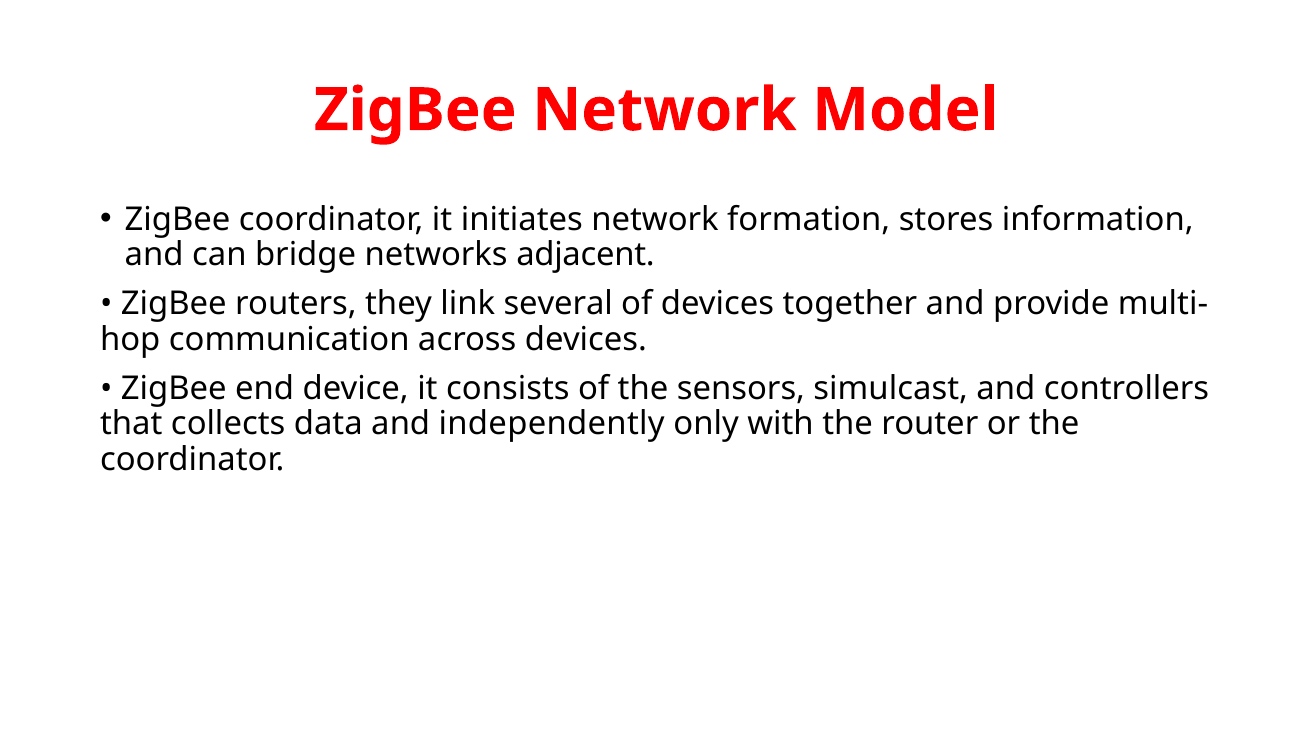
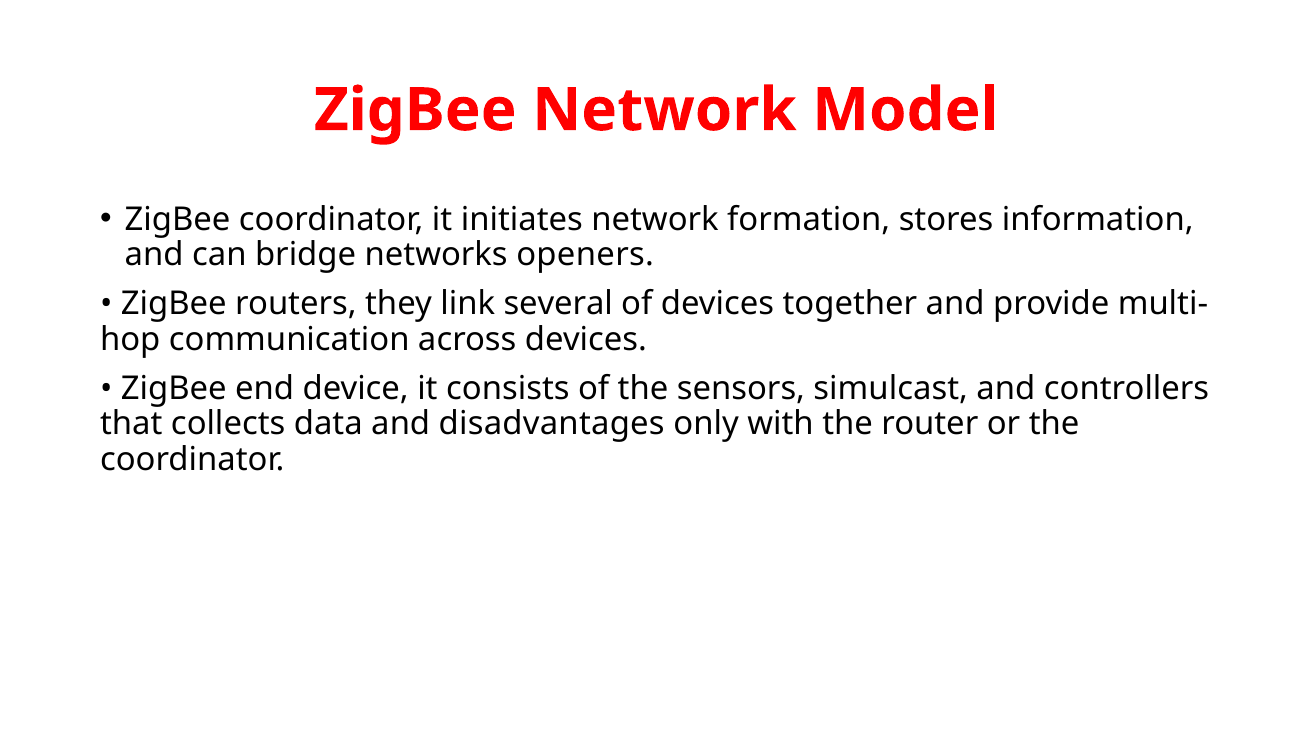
adjacent: adjacent -> openers (585, 255)
independently: independently -> disadvantages (552, 424)
